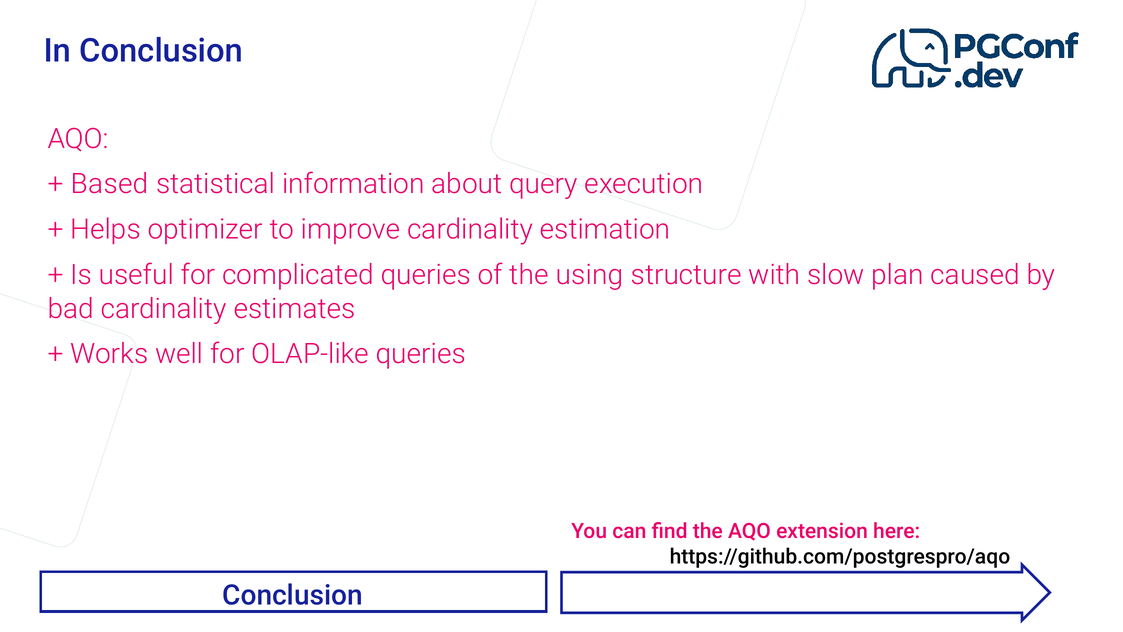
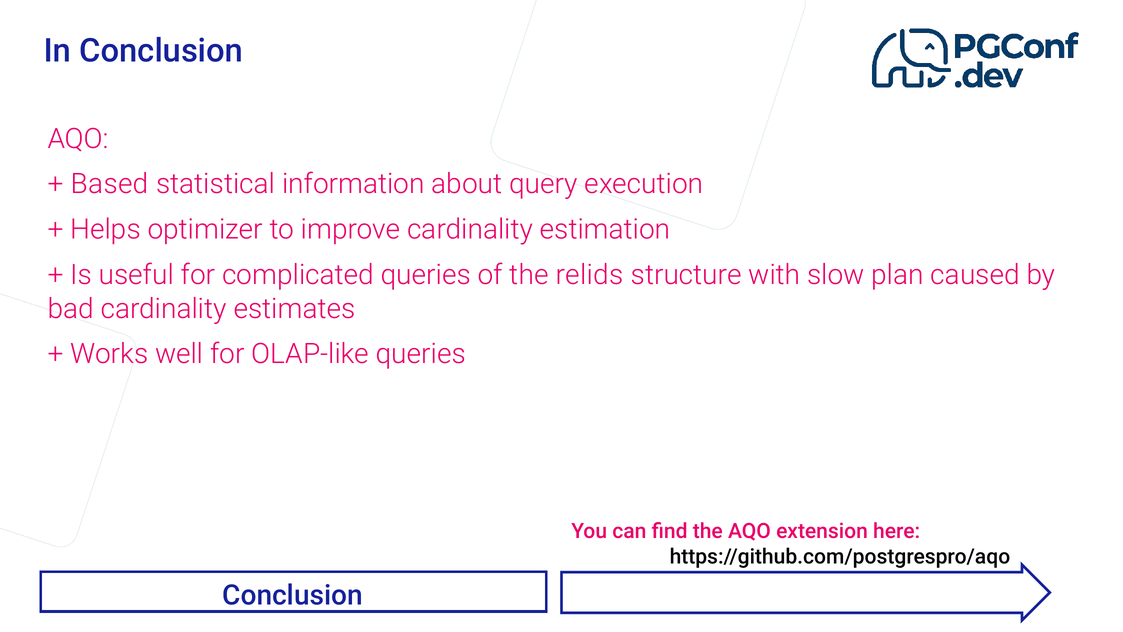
using: using -> relids (590, 275)
